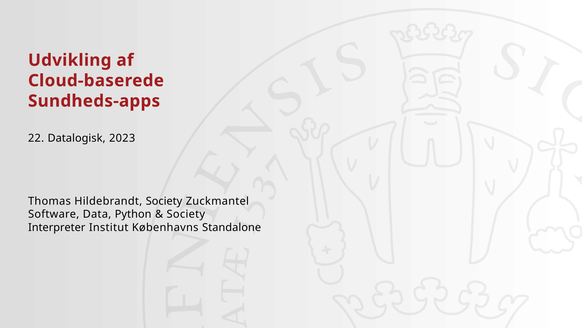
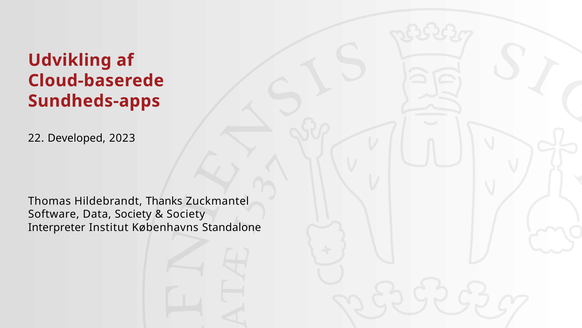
Datalogisk: Datalogisk -> Developed (77, 138)
Hildebrandt Society: Society -> Thanks (164, 201)
Data Python: Python -> Society (133, 214)
